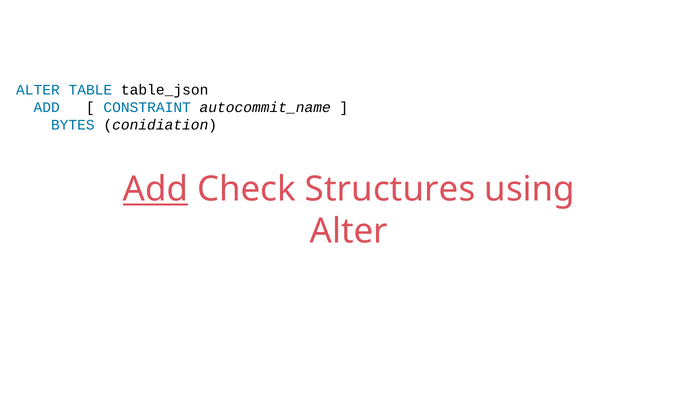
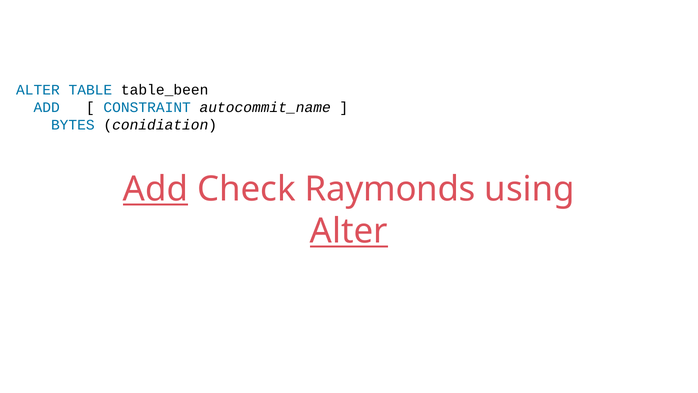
table_json: table_json -> table_been (165, 90)
Structures: Structures -> Raymonds (390, 189)
Alter underline: none -> present (349, 231)
